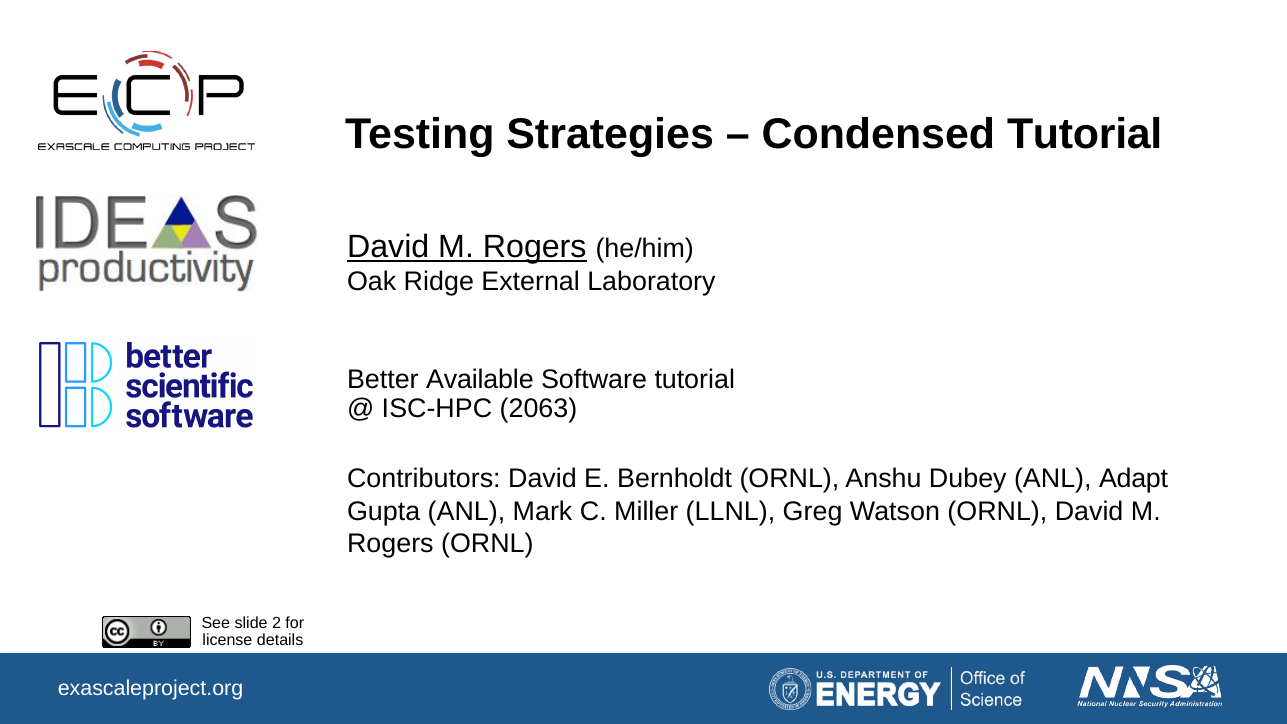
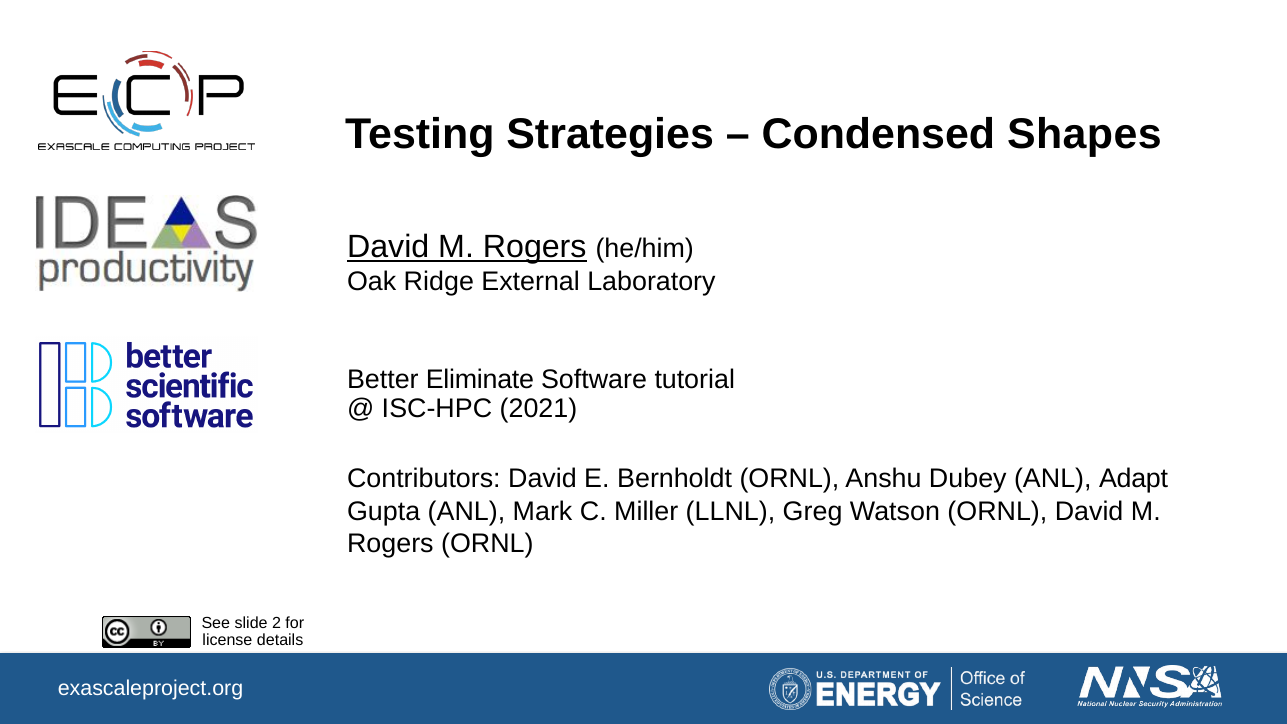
Condensed Tutorial: Tutorial -> Shapes (1084, 134)
Available: Available -> Eliminate (480, 380)
2063: 2063 -> 2021 (538, 409)
